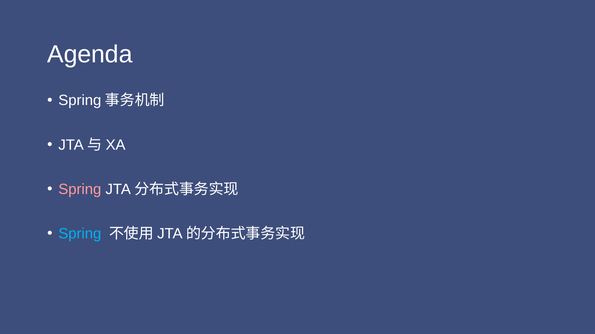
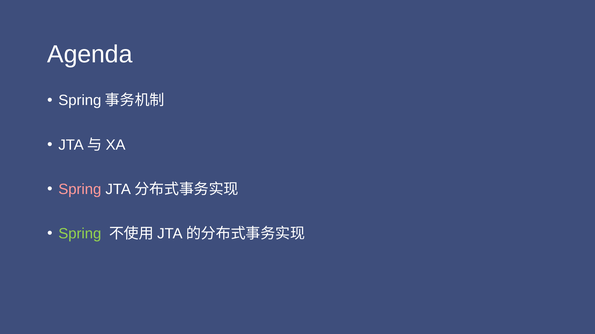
Spring colour: light blue -> light green (80, 234)
